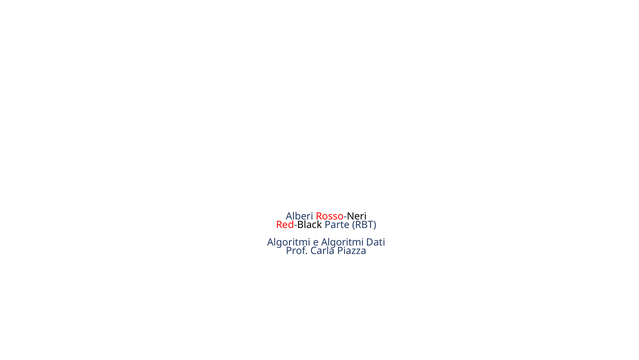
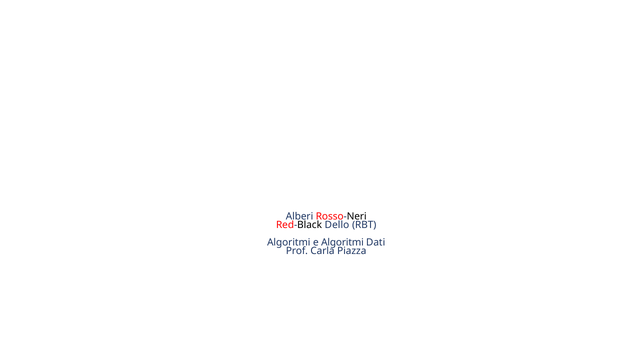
Parte: Parte -> Dello (337, 225)
